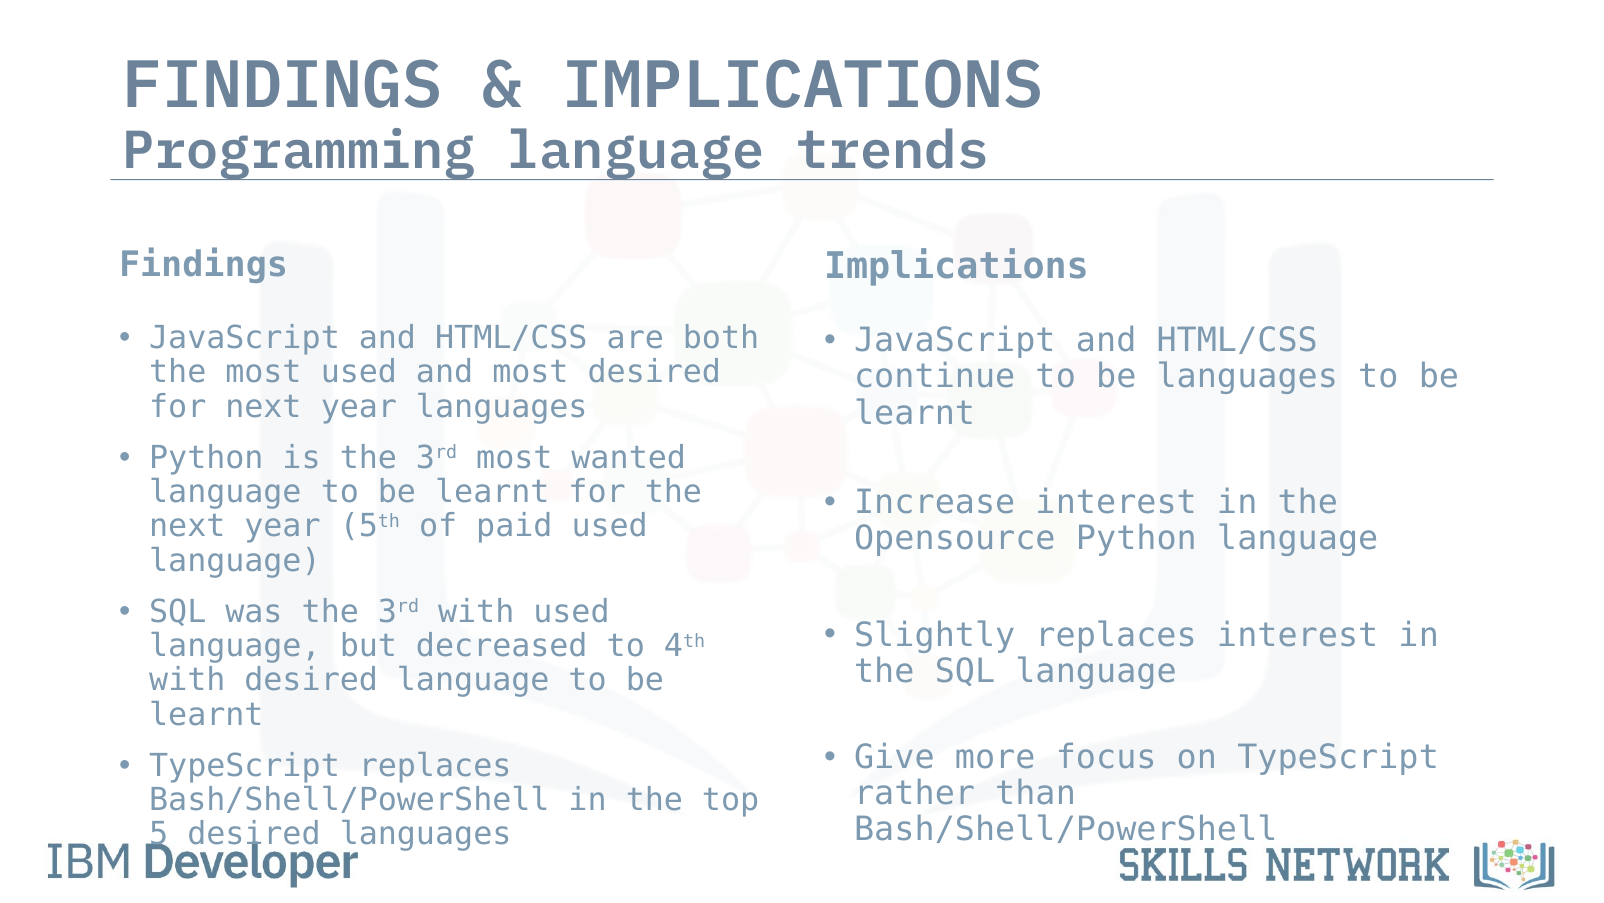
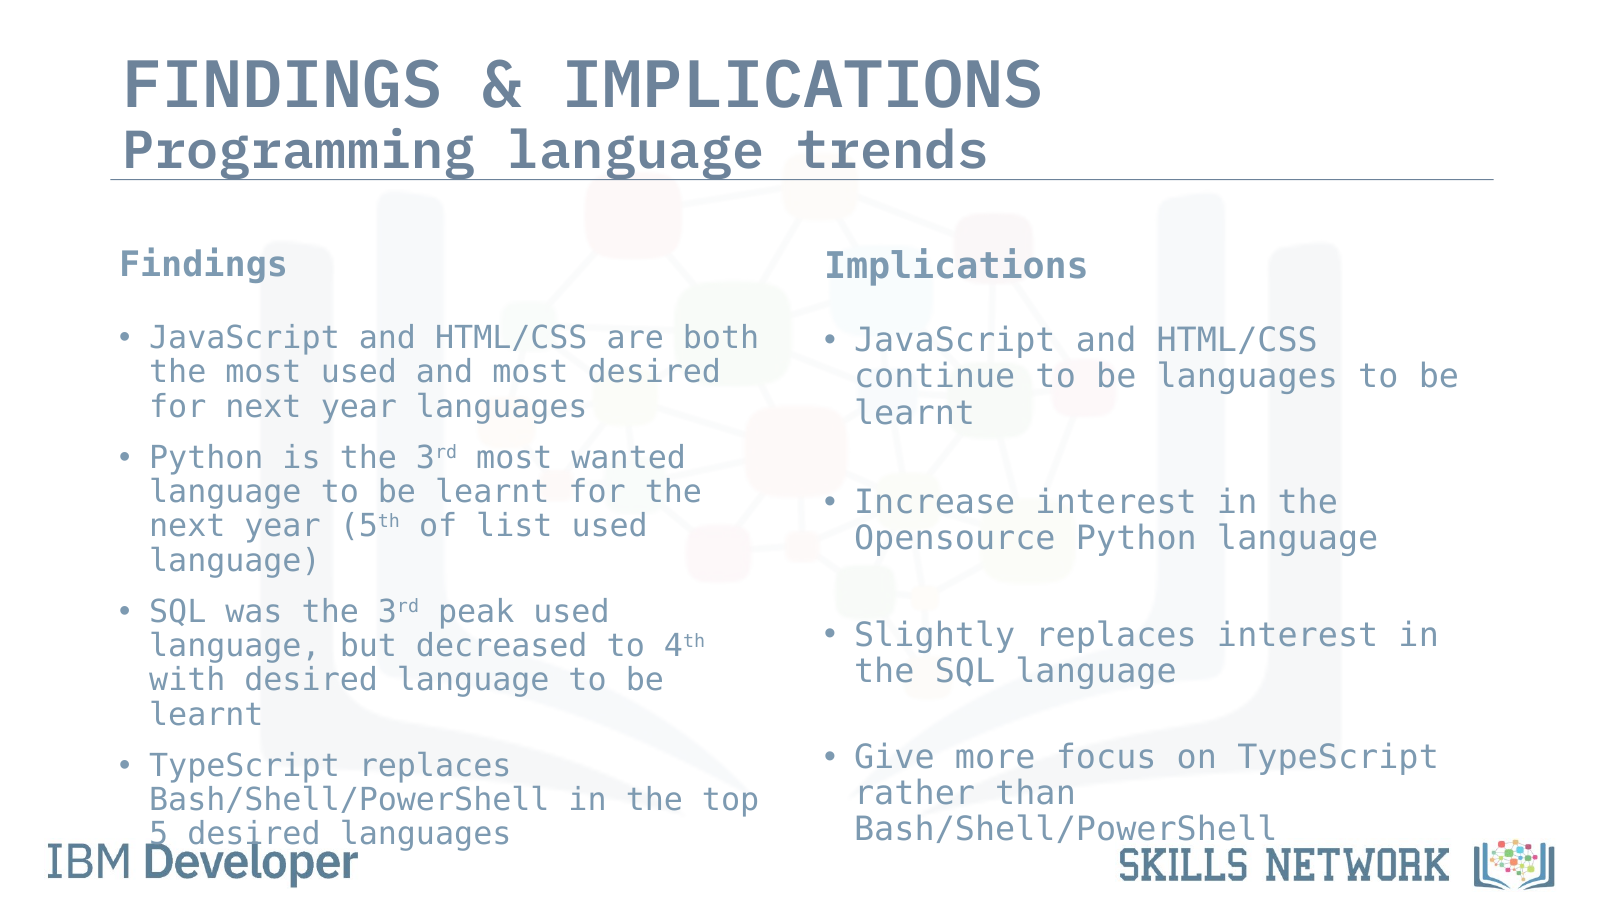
paid: paid -> list (514, 526)
3rd with: with -> peak (476, 611)
